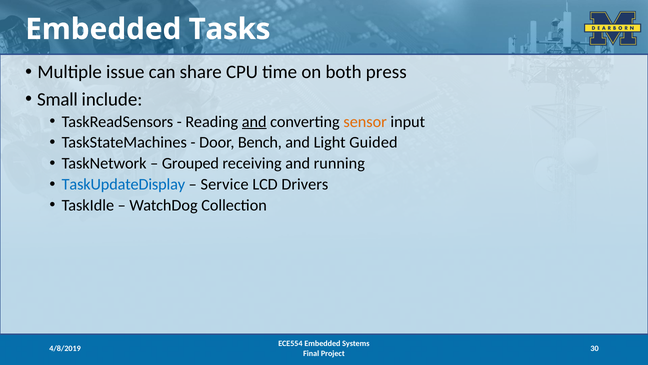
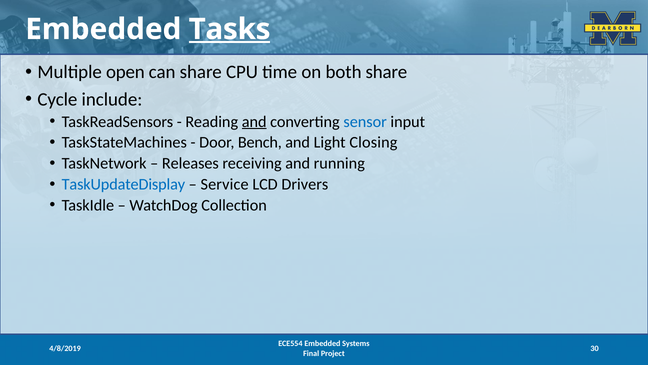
Tasks underline: none -> present (230, 29)
issue: issue -> open (125, 72)
both press: press -> share (386, 72)
Small: Small -> Cycle (57, 99)
sensor colour: orange -> blue (365, 122)
Guided: Guided -> Closing (373, 142)
Grouped: Grouped -> Releases (190, 163)
